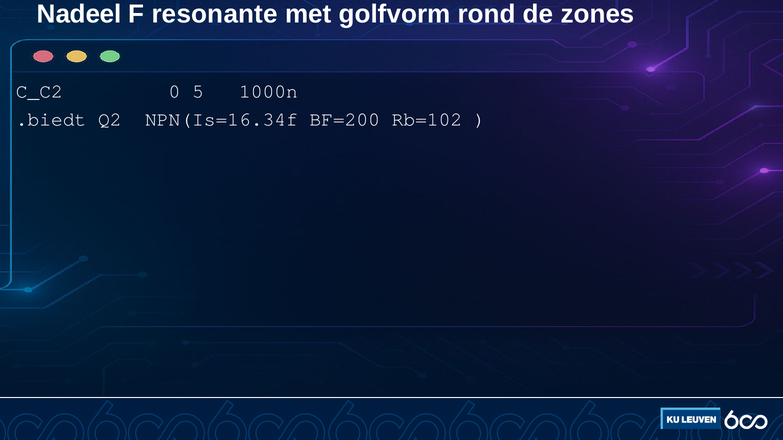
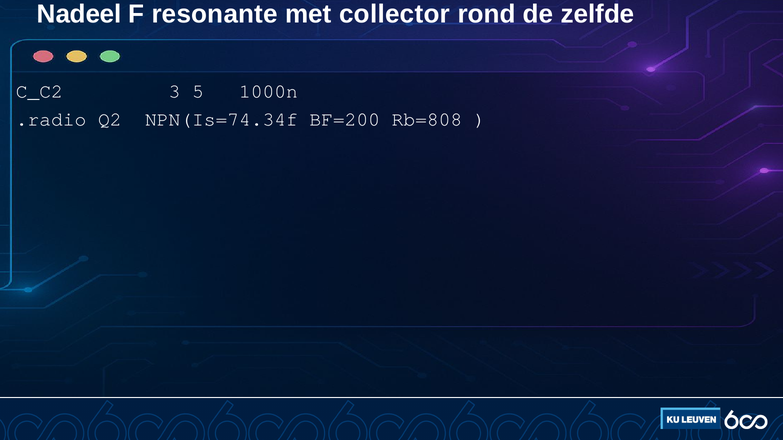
golfvorm: golfvorm -> collector (394, 14)
zones: zones -> zelfde (598, 14)
0: 0 -> 3 (174, 91)
.biedt: .biedt -> .radio (51, 119)
NPN(Is=16.34f: NPN(Is=16.34f -> NPN(Is=74.34f (221, 119)
Rb=102: Rb=102 -> Rb=808 (427, 119)
